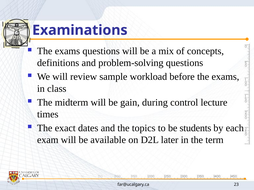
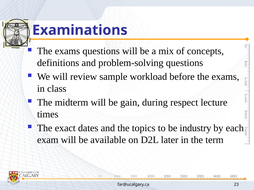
control: control -> respect (184, 103)
students: students -> industry (195, 128)
